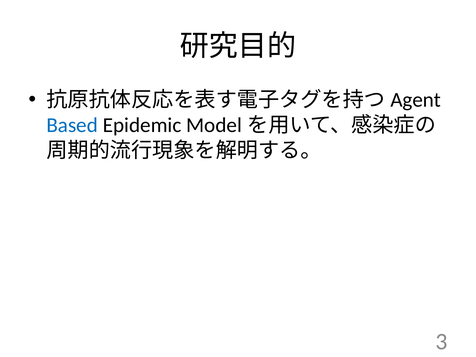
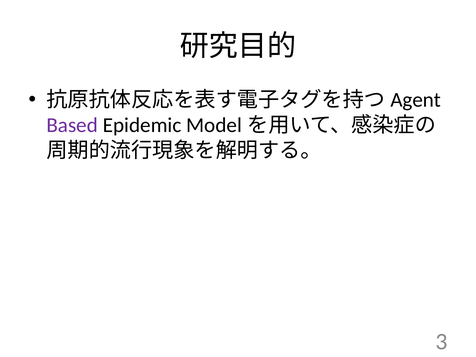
Based colour: blue -> purple (72, 125)
